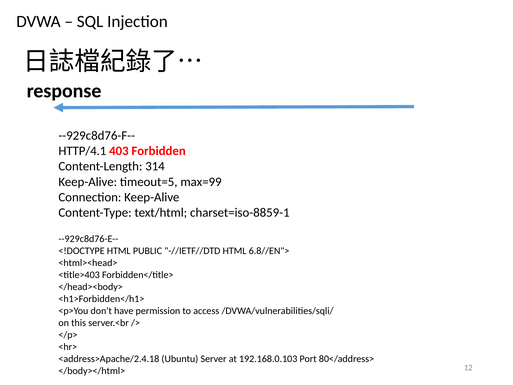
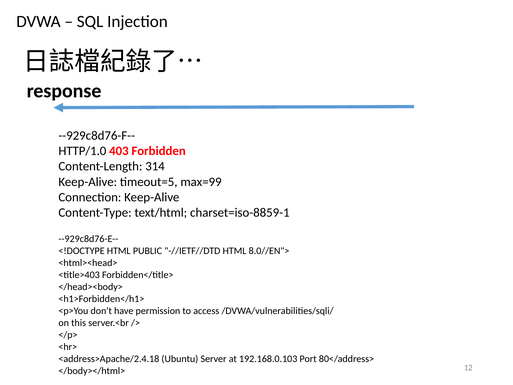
HTTP/4.1: HTTP/4.1 -> HTTP/1.0 (82, 151)
6.8//EN">: 6.8//EN"> -> 8.0//EN"> (269, 251)
